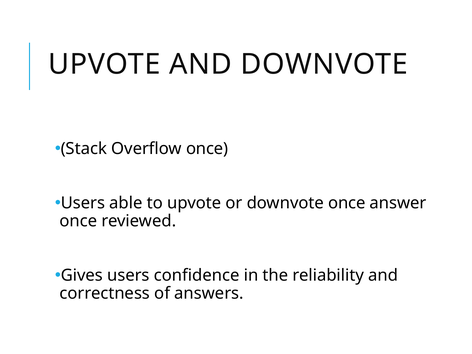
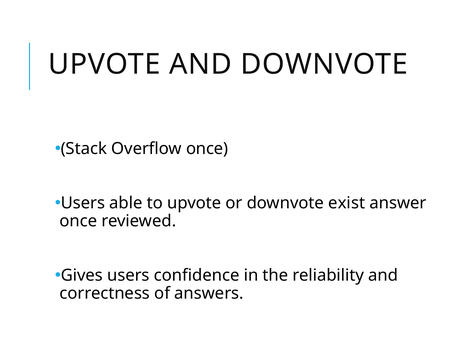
downvote once: once -> exist (347, 203)
